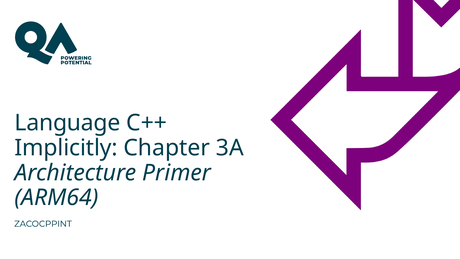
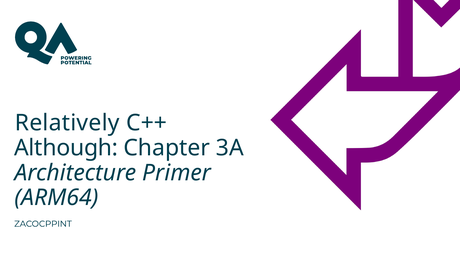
Language: Language -> Relatively (67, 123)
Implicitly: Implicitly -> Although (66, 148)
